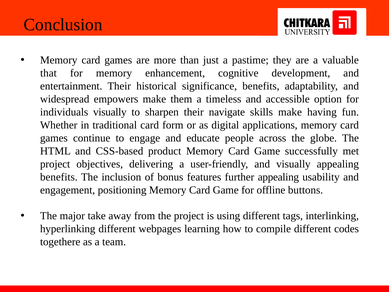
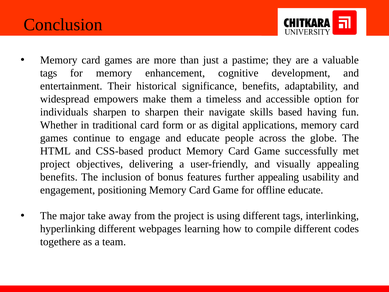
that: that -> tags (49, 73)
individuals visually: visually -> sharpen (110, 112)
skills make: make -> based (290, 112)
offline buttons: buttons -> educate (306, 190)
